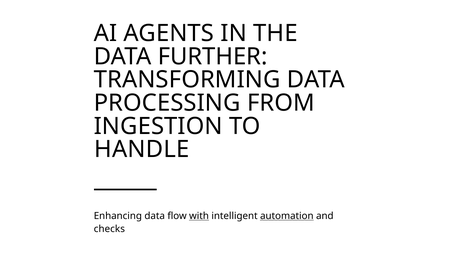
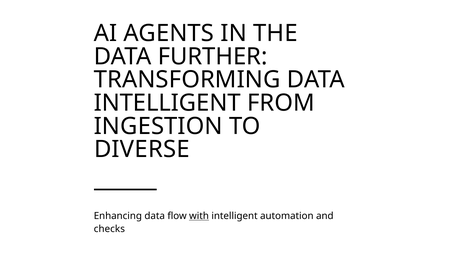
PROCESSING: PROCESSING -> INTELLIGENT (167, 103)
HANDLE: HANDLE -> DIVERSE (142, 149)
automation underline: present -> none (287, 216)
